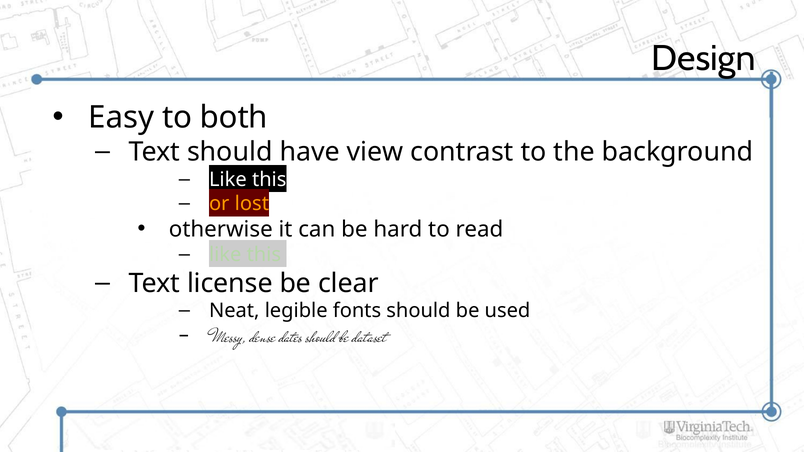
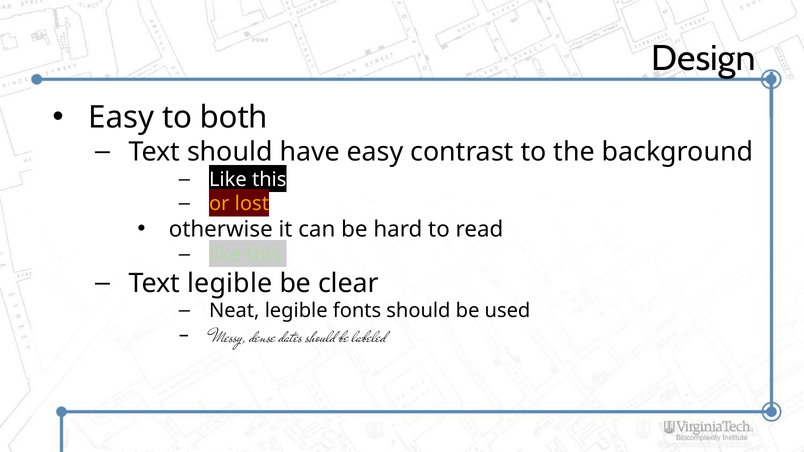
have view: view -> easy (375, 152)
Text license: license -> legible (230, 283)
dataset: dataset -> labeled (369, 335)
